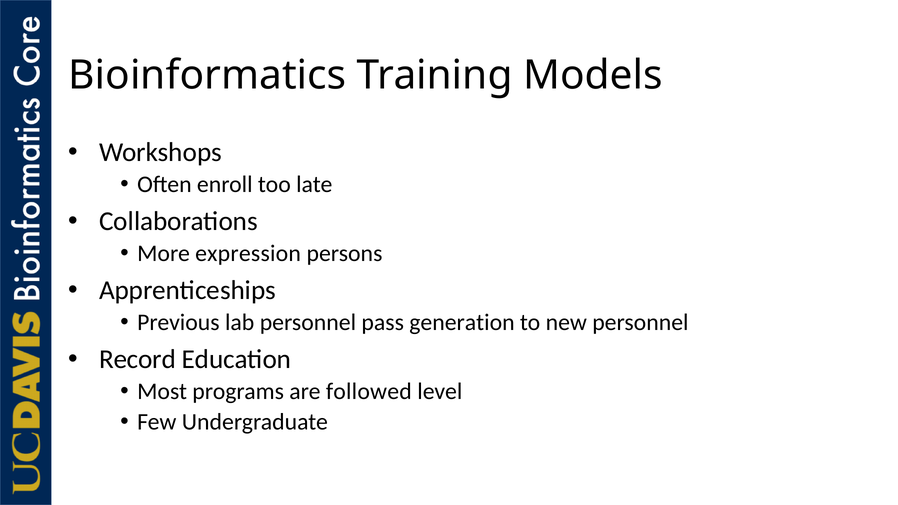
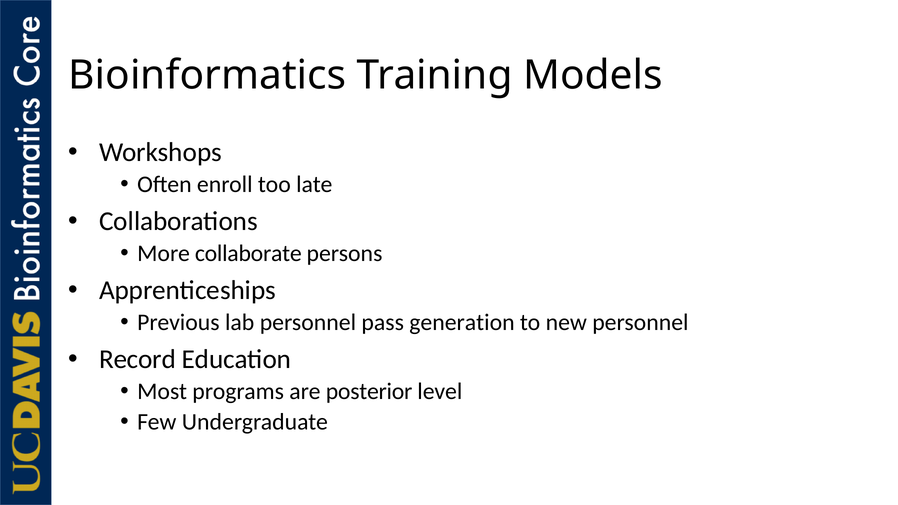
expression: expression -> collaborate (248, 254)
followed: followed -> posterior (369, 392)
